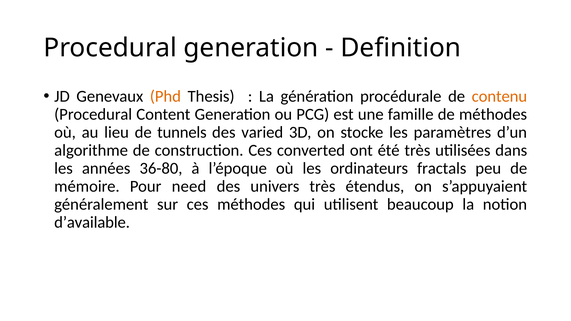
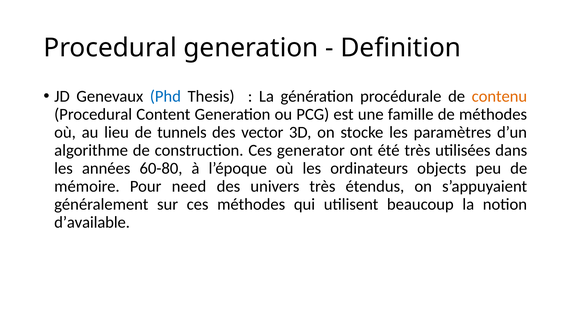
Phd colour: orange -> blue (165, 97)
varied: varied -> vector (262, 133)
converted: converted -> generator (311, 151)
36-80: 36-80 -> 60-80 (161, 168)
fractals: fractals -> objects (442, 168)
